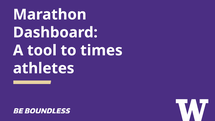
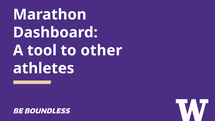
times: times -> other (101, 50)
